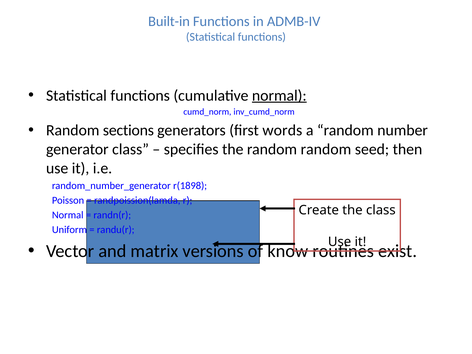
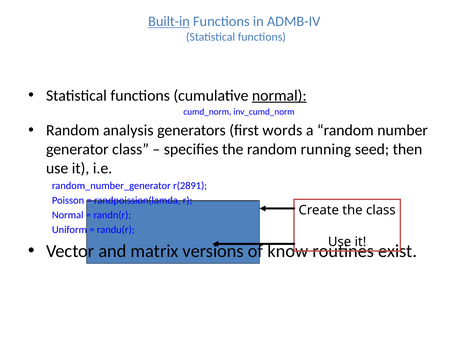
Built-in underline: none -> present (169, 21)
sections: sections -> analysis (128, 130)
random random: random -> running (326, 149)
r(1898: r(1898 -> r(2891 (190, 186)
